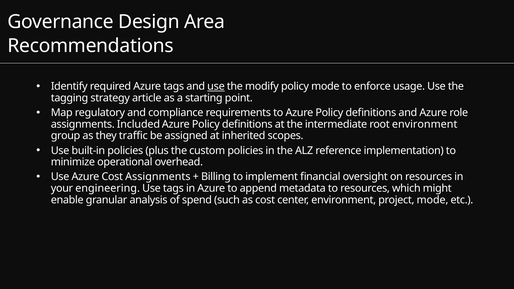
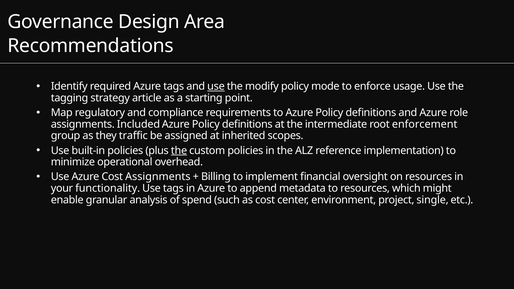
root environment: environment -> enforcement (425, 124)
the underline: none -> present (179, 151)
engineering: engineering -> functionality (108, 188)
project mode: mode -> single (433, 200)
